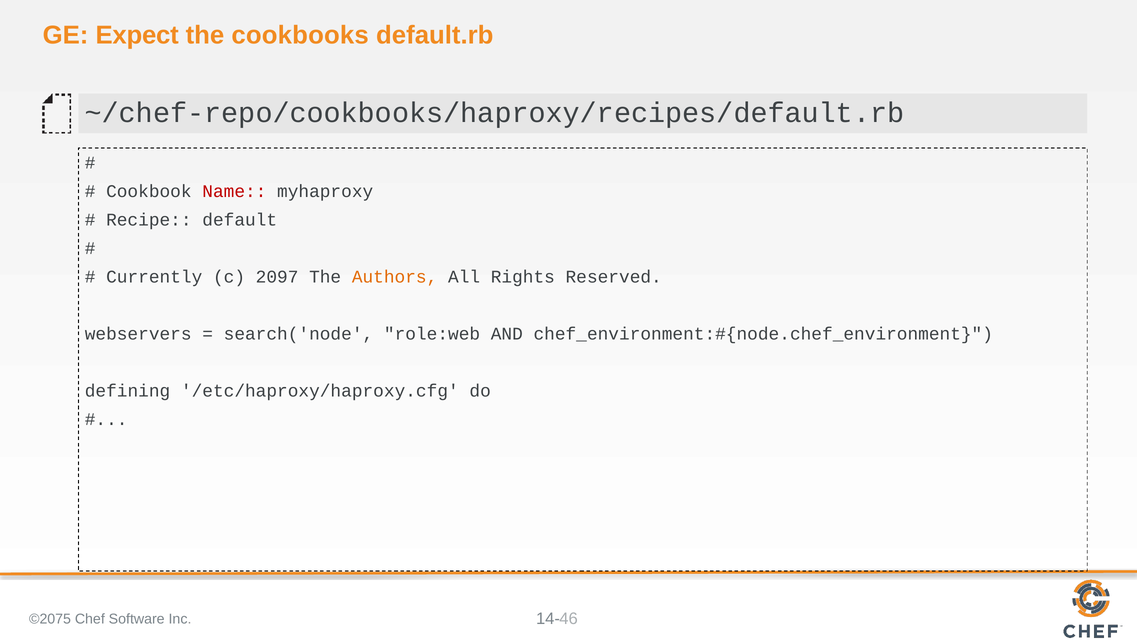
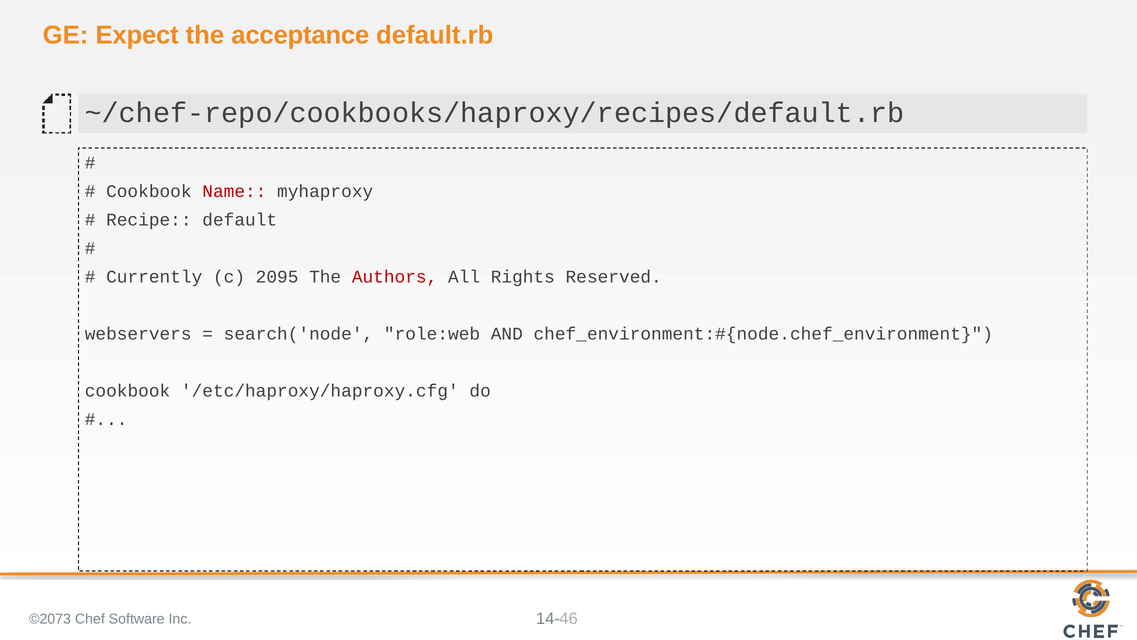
cookbooks: cookbooks -> acceptance (300, 35)
2097: 2097 -> 2095 (277, 277)
Authors colour: orange -> red (395, 277)
defining: defining -> cookbook (128, 391)
©2075: ©2075 -> ©2073 (50, 619)
